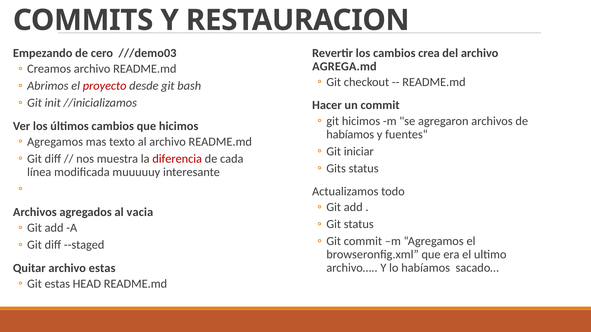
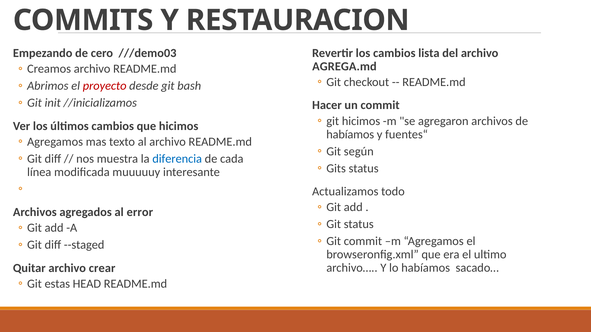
crea: crea -> lista (429, 53)
iniciar: iniciar -> según (359, 152)
diferencia colour: red -> blue (177, 159)
vacia: vacia -> error (140, 212)
archivo estas: estas -> crear (102, 268)
